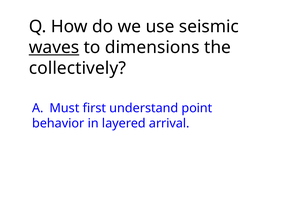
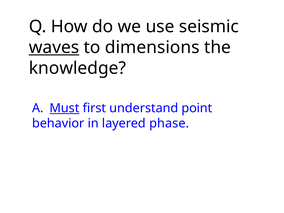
collectively: collectively -> knowledge (77, 68)
Must underline: none -> present (64, 108)
arrival: arrival -> phase (169, 123)
